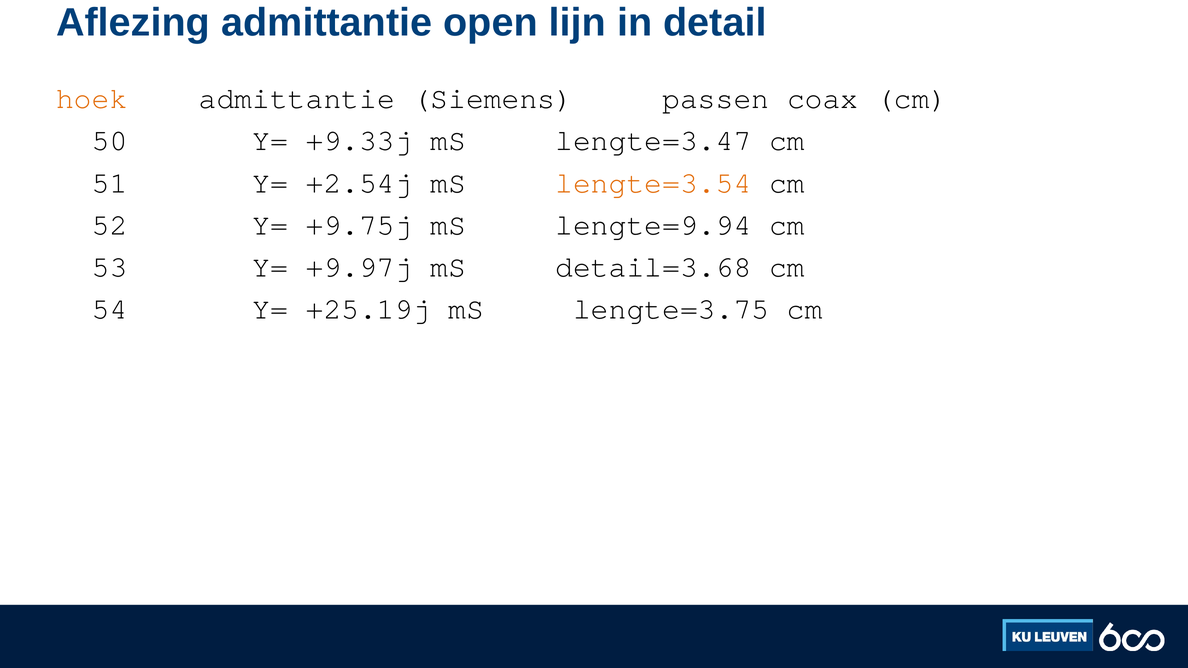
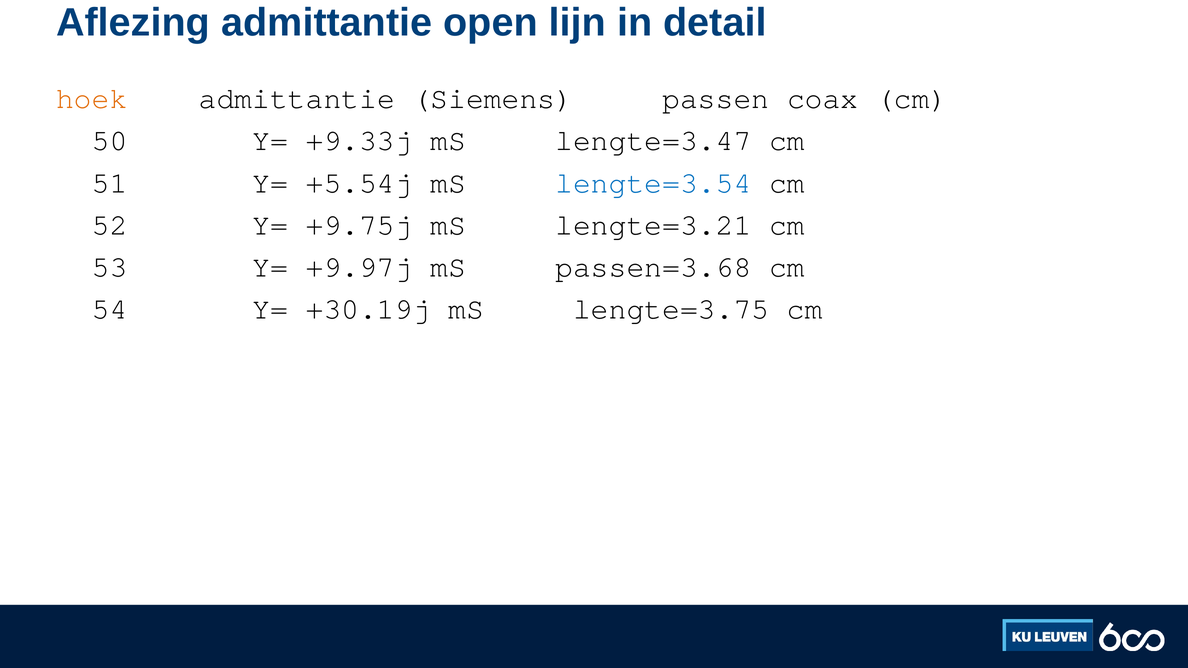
+2.54j: +2.54j -> +5.54j (359, 183)
lengte=3.54 colour: orange -> blue (653, 183)
lengte=9.94: lengte=9.94 -> lengte=3.21 (653, 225)
detail=3.68: detail=3.68 -> passen=3.68 (653, 267)
+25.19j: +25.19j -> +30.19j (368, 309)
